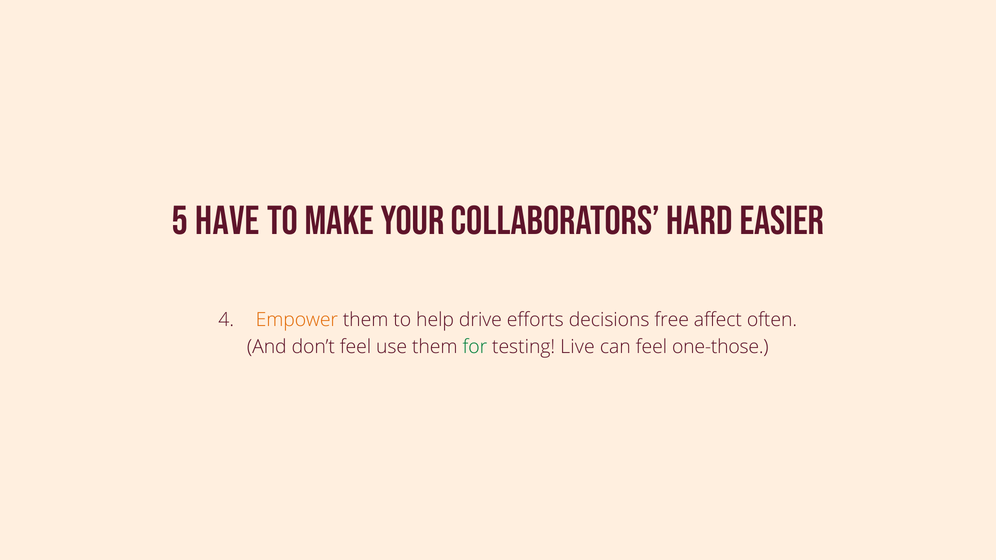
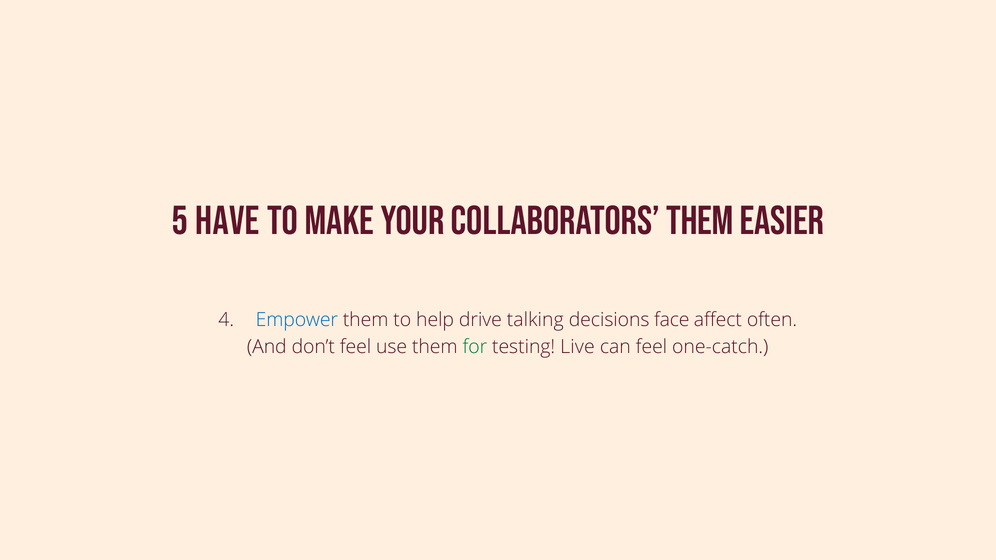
Collaborators hard: hard -> them (700, 221)
Empower colour: orange -> blue (297, 320)
efforts: efforts -> talking (535, 320)
free: free -> face (672, 320)
one-those: one-those -> one-catch (720, 347)
